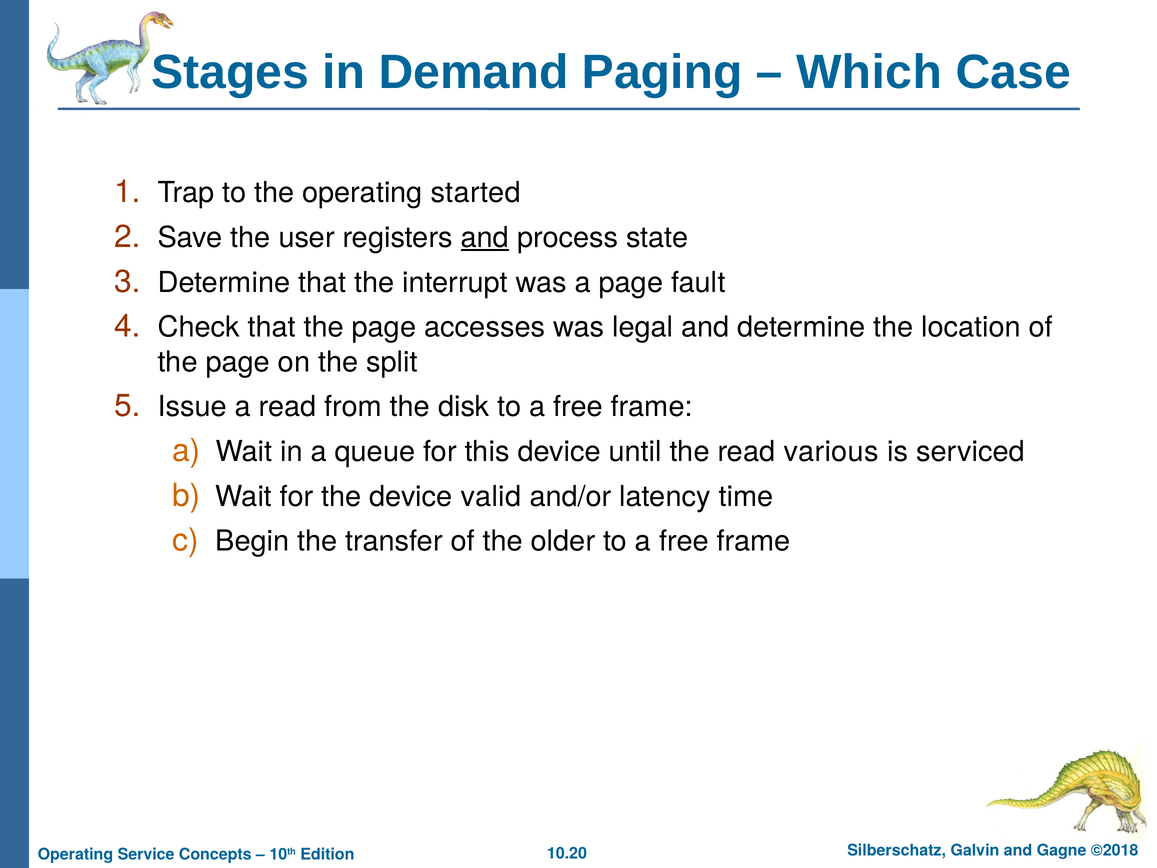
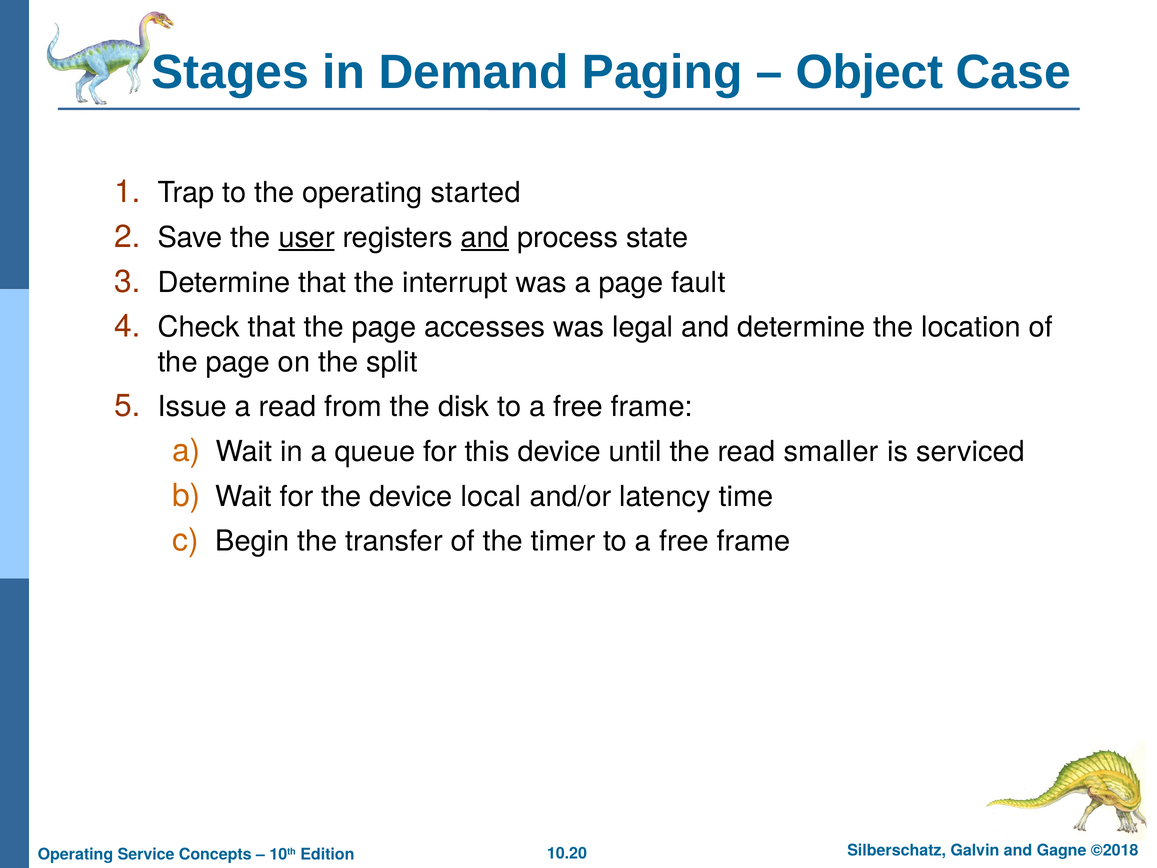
Which: Which -> Object (869, 72)
user underline: none -> present (307, 238)
various: various -> smaller (831, 452)
valid: valid -> local (491, 496)
older: older -> timer (563, 541)
